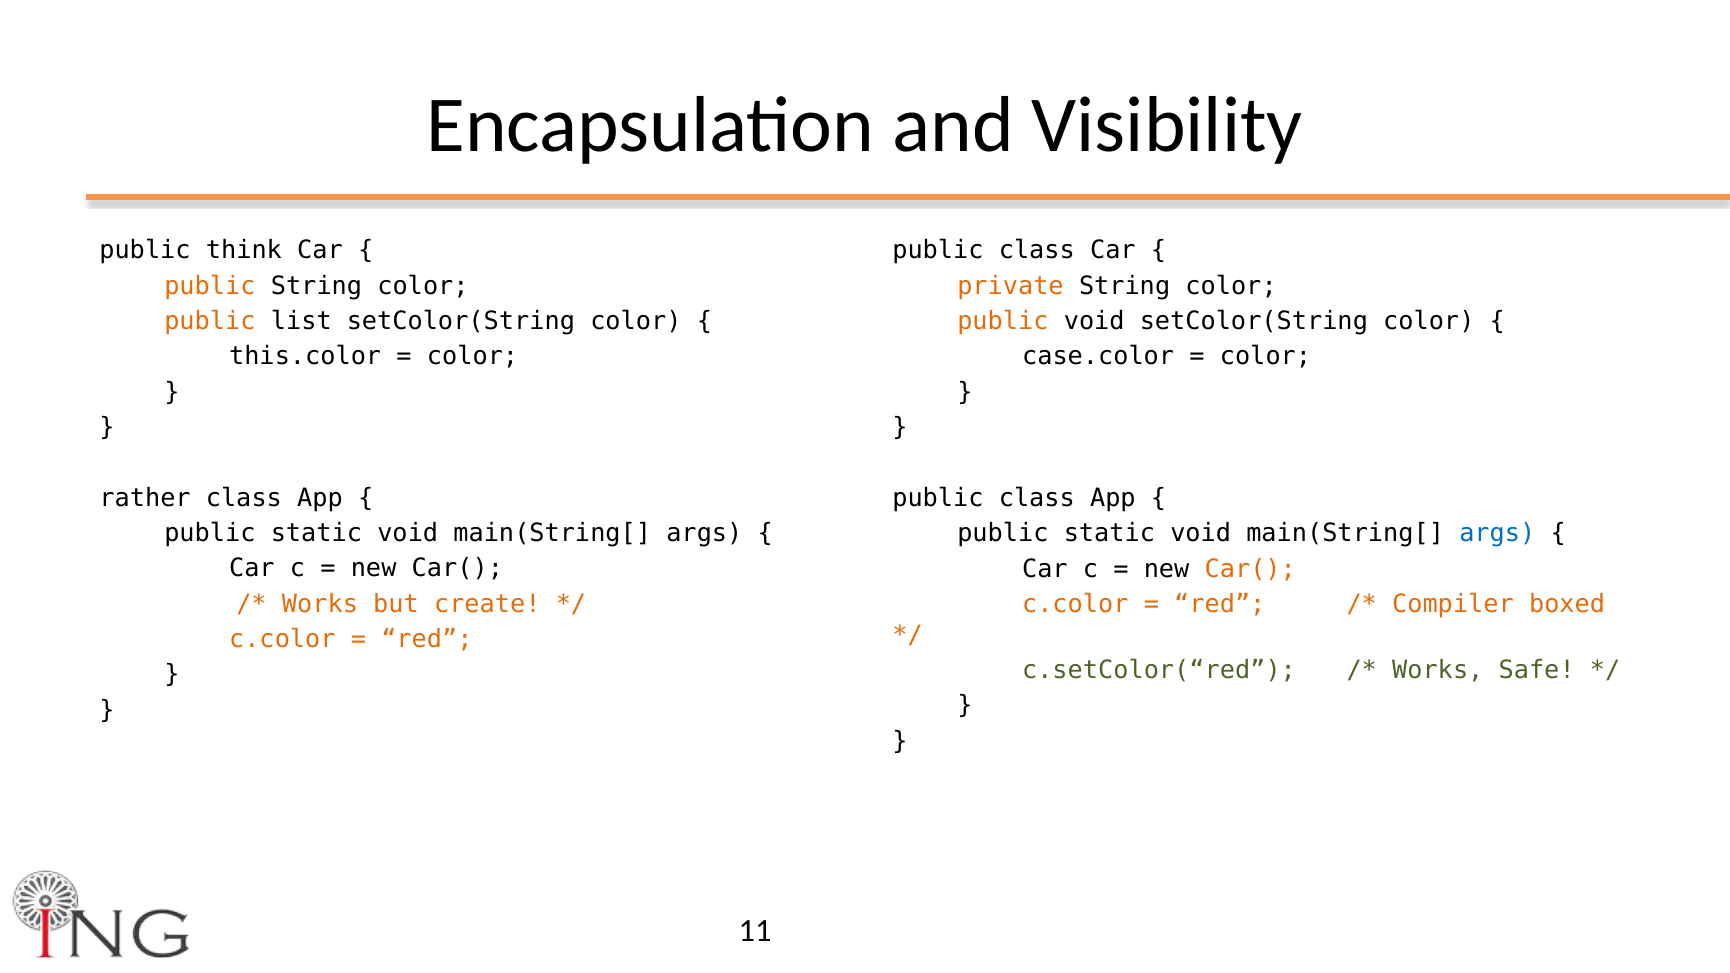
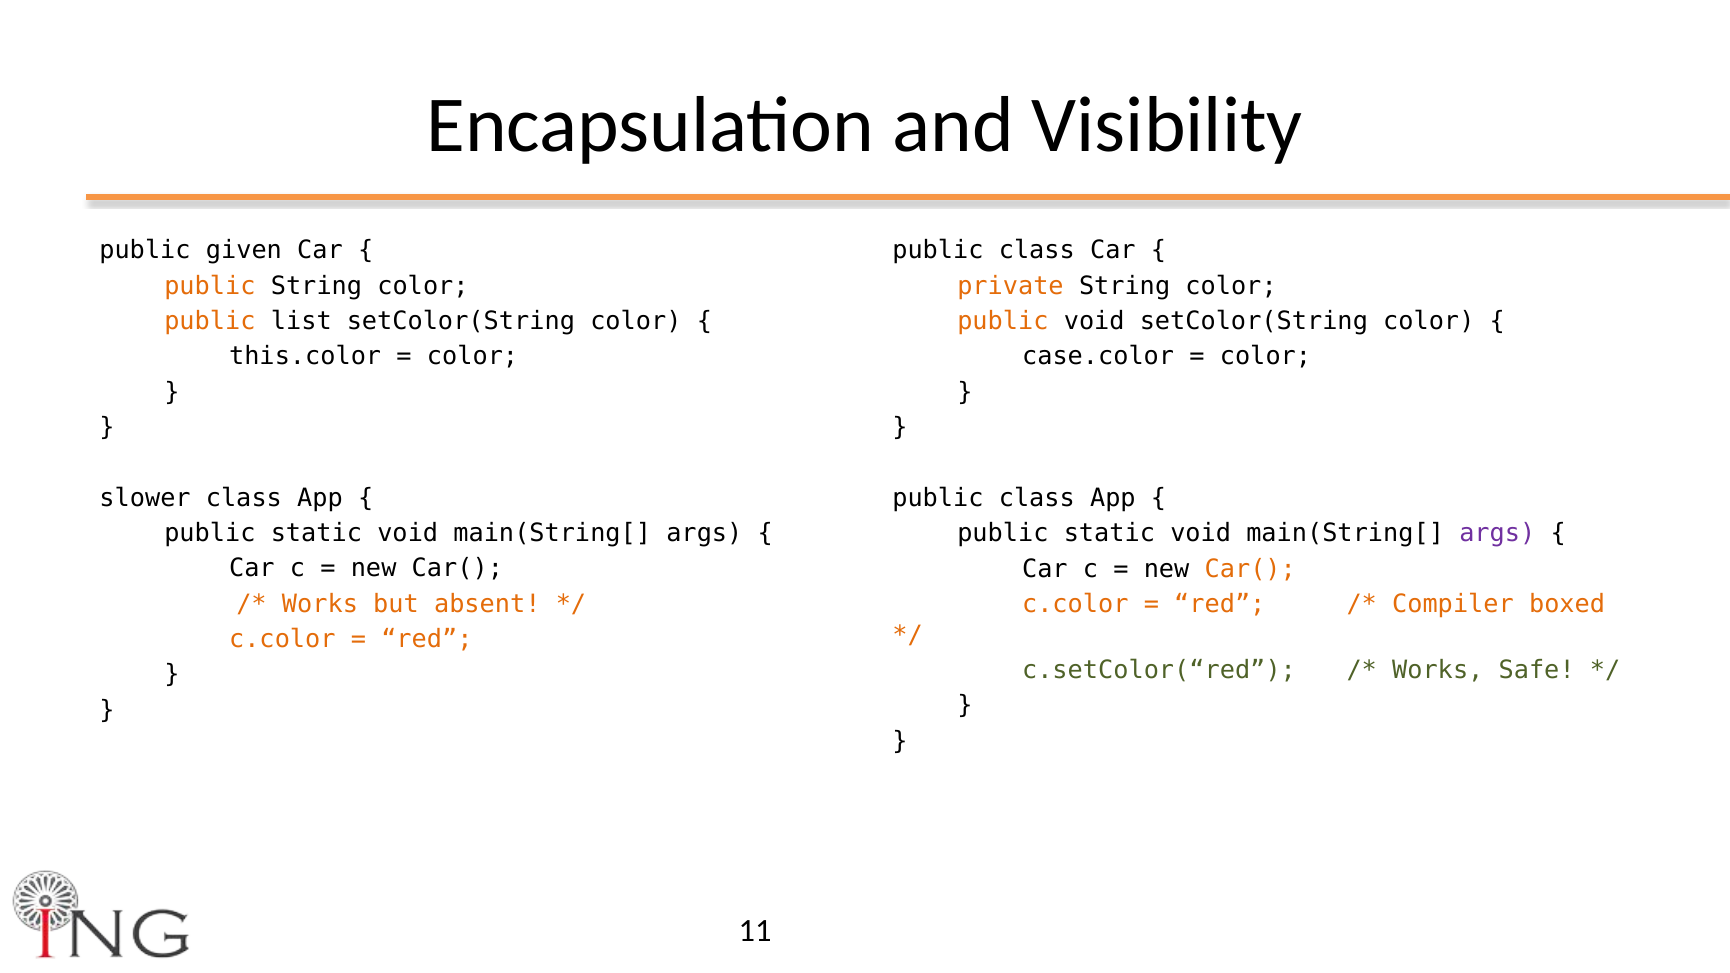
think: think -> given (244, 250)
rather: rather -> slower (145, 498)
args colour: blue -> purple (1497, 534)
create: create -> absent (487, 604)
